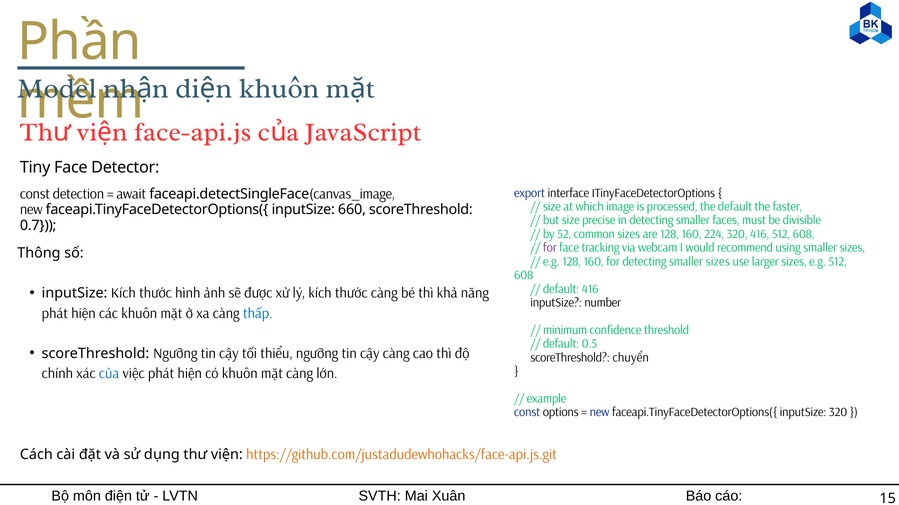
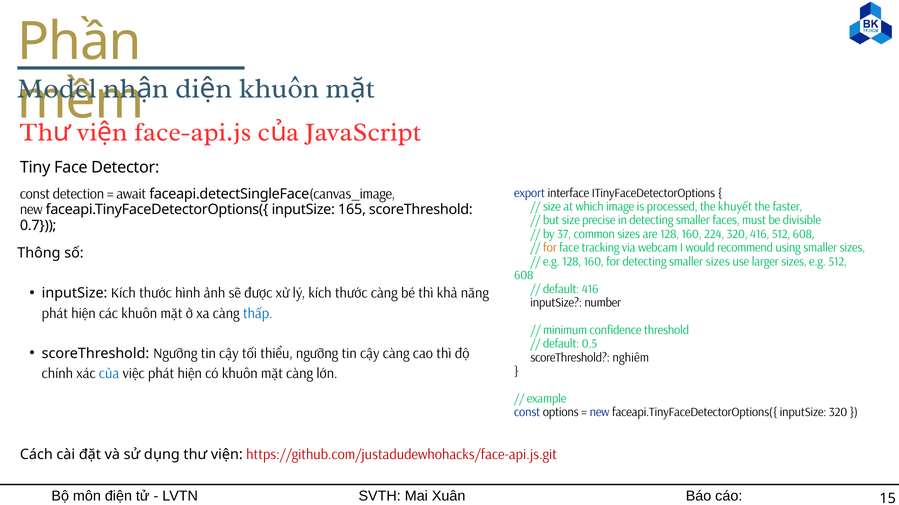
the default: default -> khuyết (735, 207)
660: 660 -> 165 (352, 210)
52: 52 -> 37 (564, 234)
for colour: purple -> orange (550, 248)
chuyển: chuyển -> nghiêm (631, 358)
https://github.com/justadudewhohacks/face-api.js.git colour: orange -> red (402, 455)
